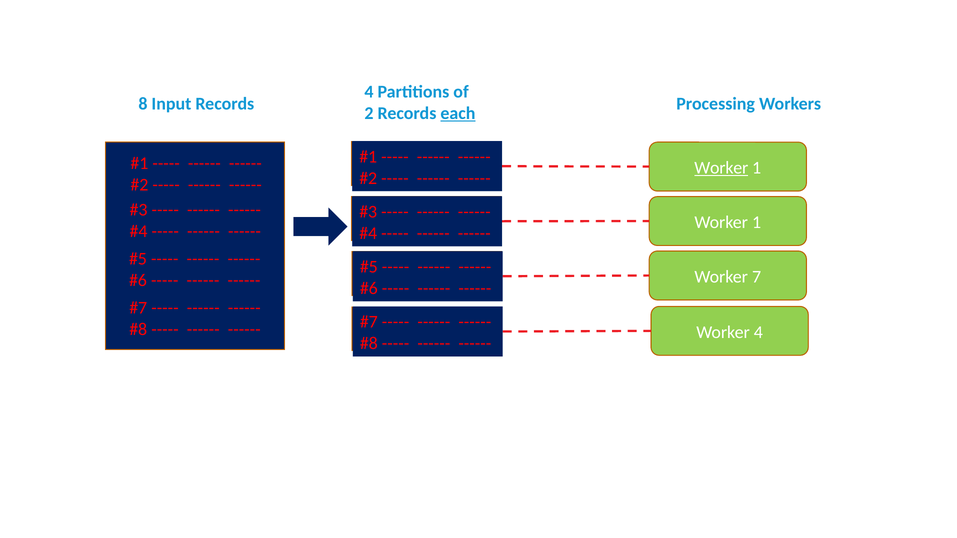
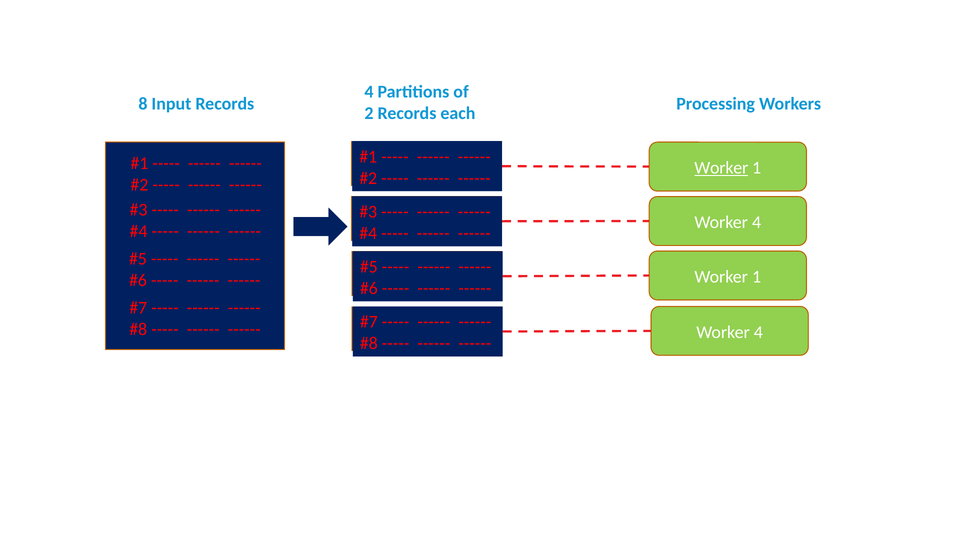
each underline: present -> none (458, 113)
1: 1 -> 4 (757, 222)
7: 7 -> 1 (757, 277)
